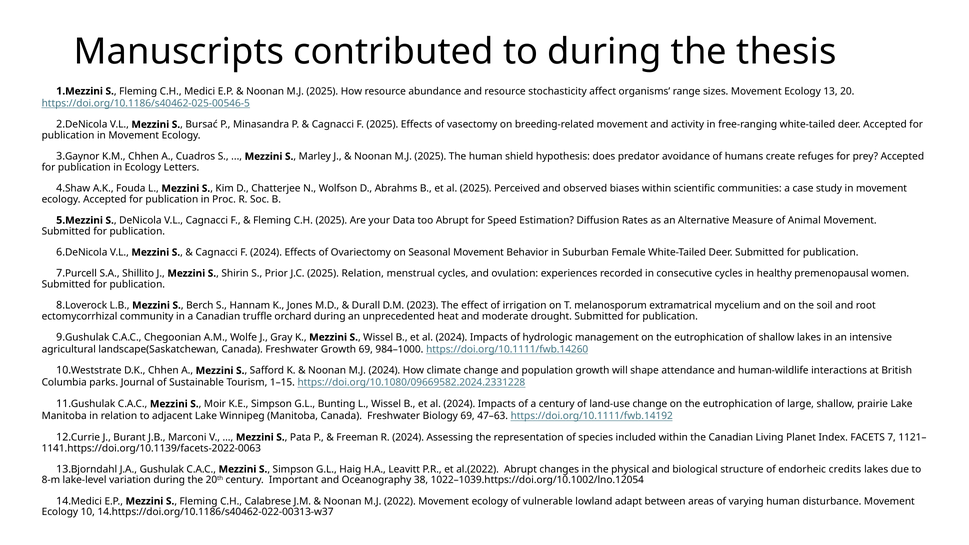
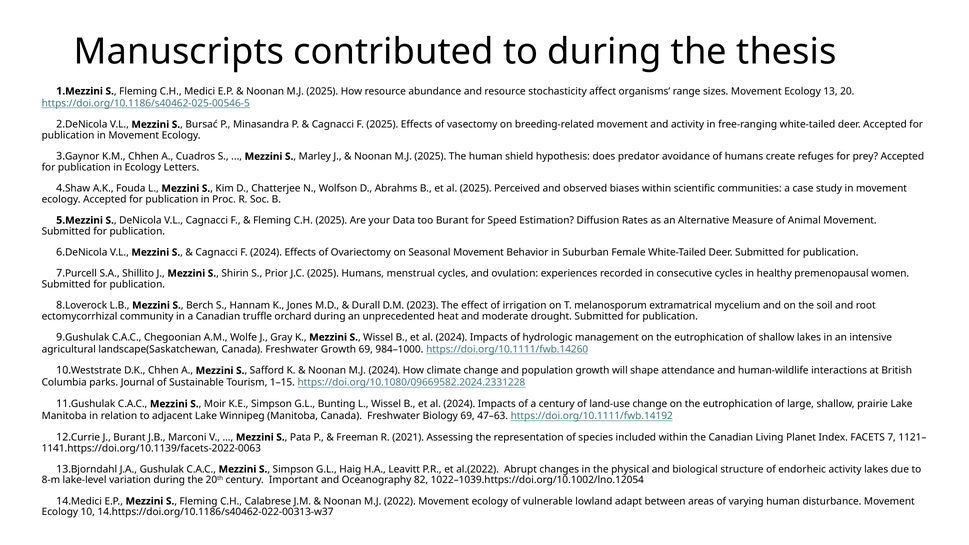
too Abrupt: Abrupt -> Burant (452, 220)
2025 Relation: Relation -> Humans (363, 273)
R 2024: 2024 -> 2021 (408, 437)
endorheic credits: credits -> activity (845, 469)
38: 38 -> 82 (421, 480)
